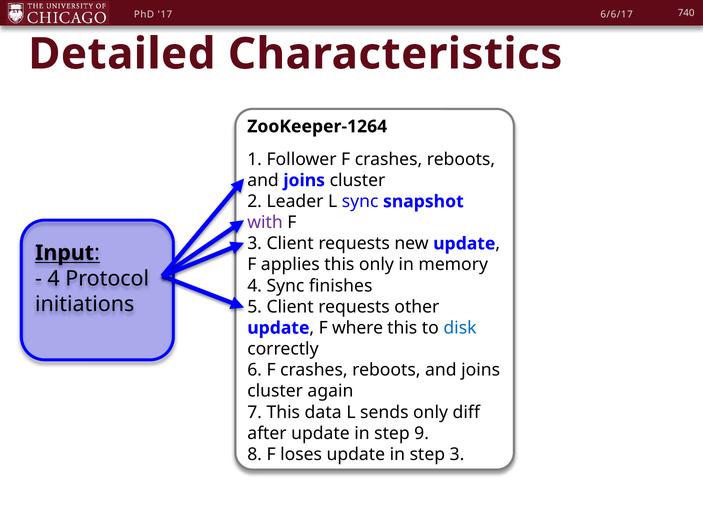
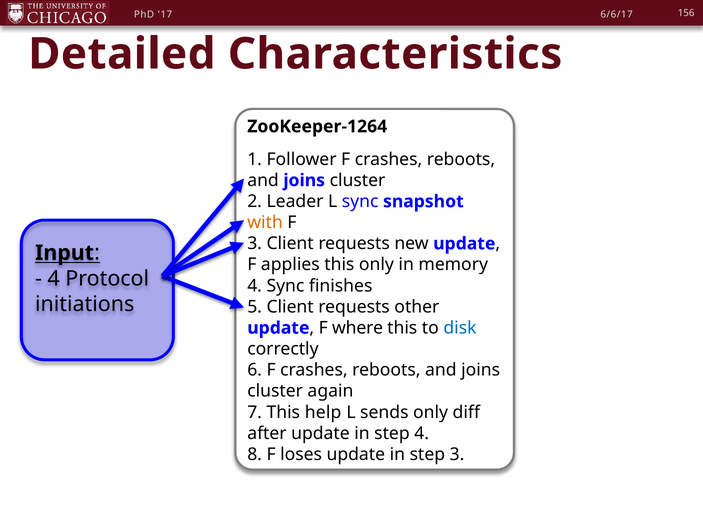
740: 740 -> 156 (686, 13)
with colour: purple -> orange (265, 223)
data: data -> help (323, 412)
step 9: 9 -> 4 (422, 434)
